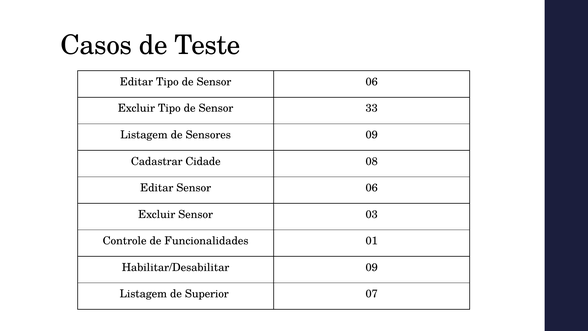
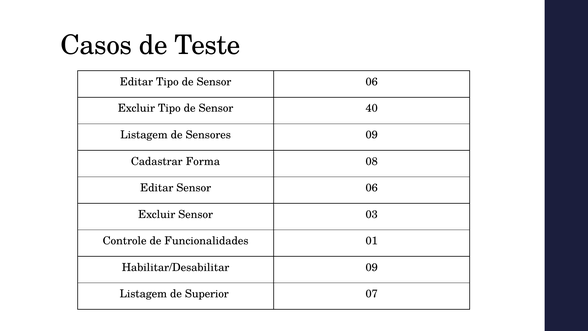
33: 33 -> 40 (372, 108)
Cidade: Cidade -> Forma (203, 161)
